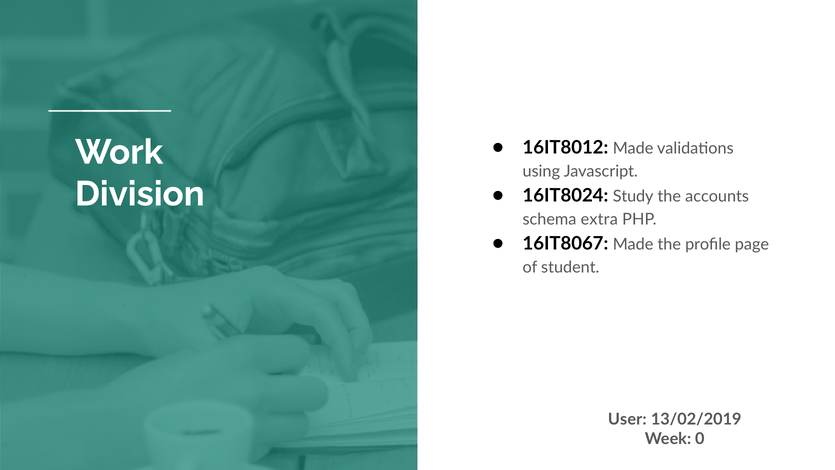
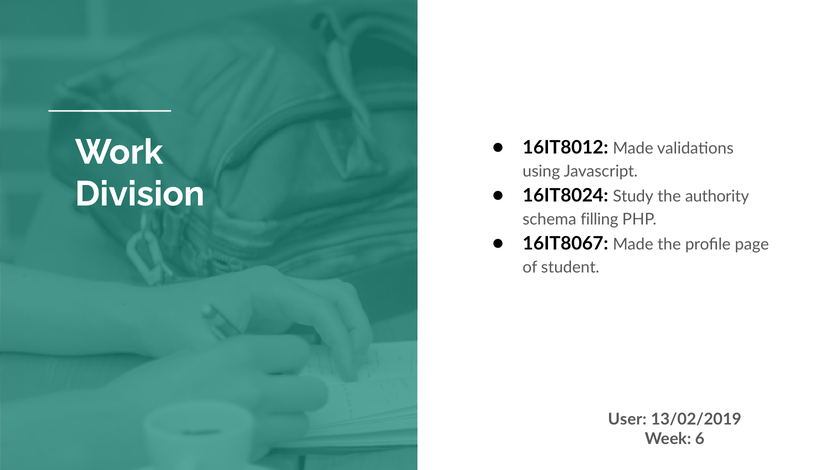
accounts: accounts -> authority (717, 196)
extra: extra -> filling (599, 219)
0: 0 -> 6 (700, 438)
